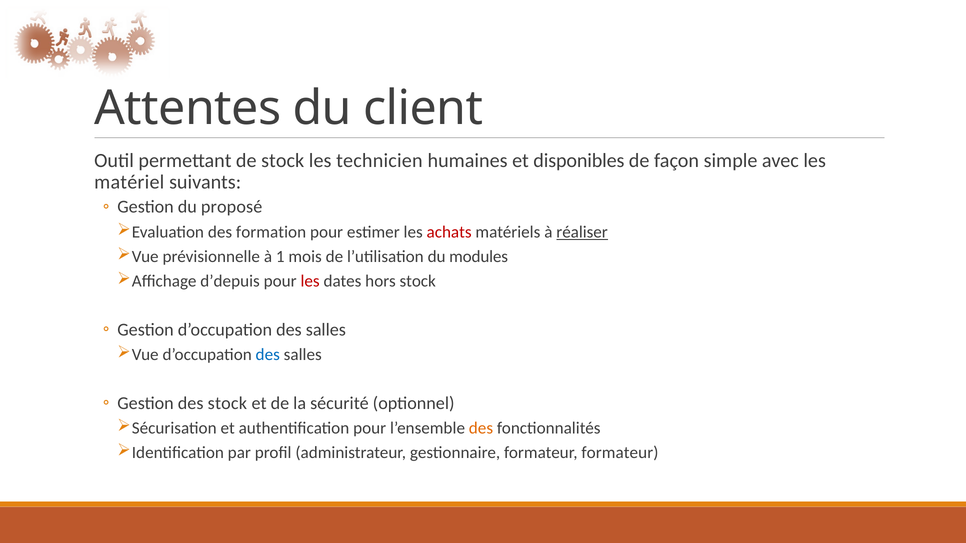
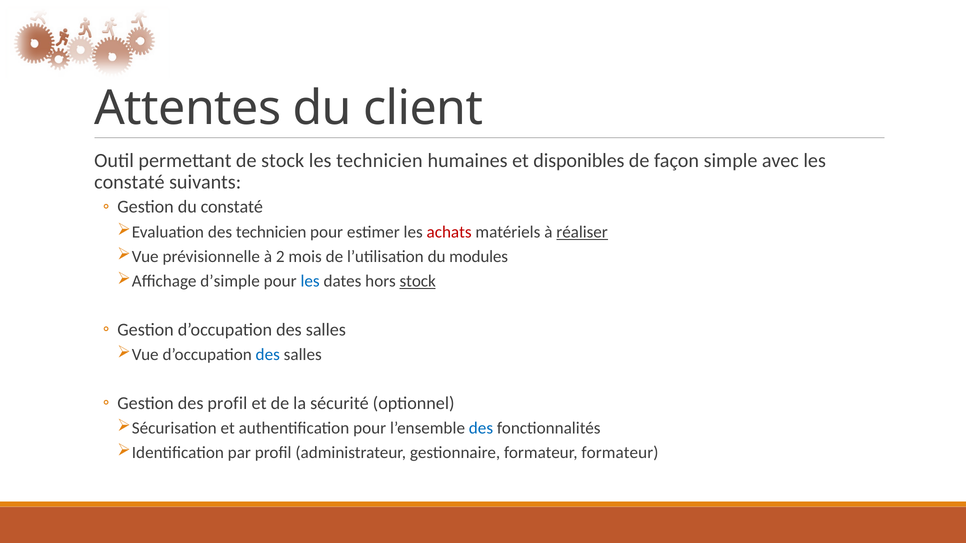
matériel: matériel -> constaté (129, 182)
du proposé: proposé -> constaté (232, 207)
des formation: formation -> technicien (271, 232)
1: 1 -> 2 (280, 257)
d’depuis: d’depuis -> d’simple (230, 281)
les colour: red -> blue (310, 281)
stock underline: none -> present (418, 281)
des stock: stock -> profil (227, 403)
des colour: orange -> blue (481, 428)
